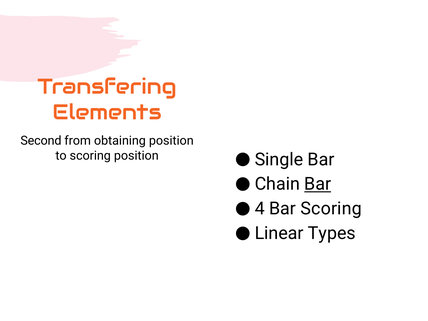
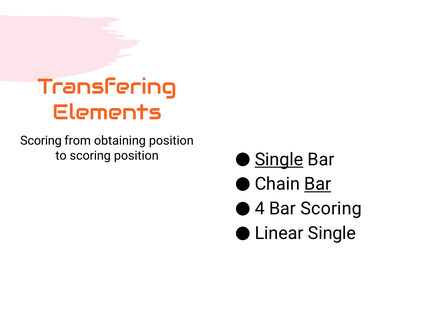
Second: Second -> Scoring (41, 141)
Single underline: none -> present (279, 159)
Linear Types: Types -> Single (332, 233)
